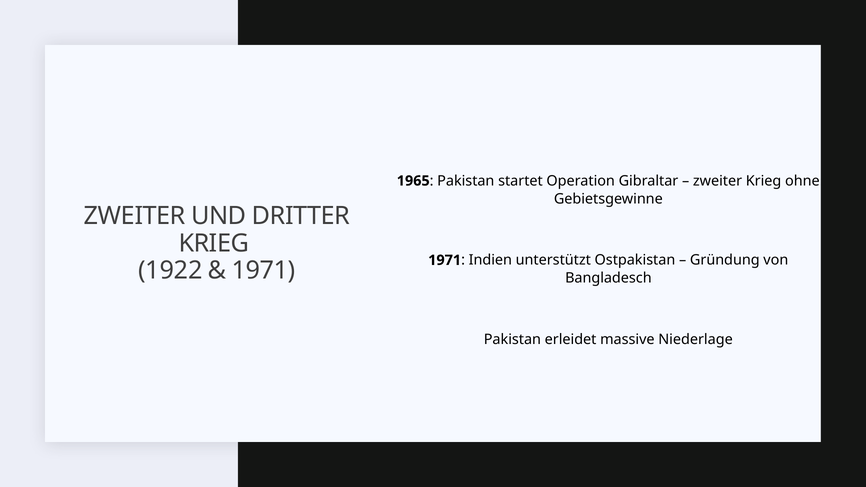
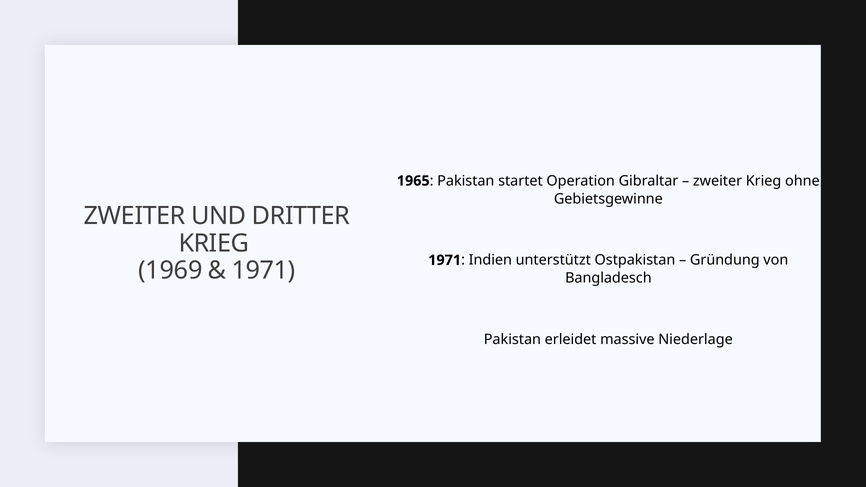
1922: 1922 -> 1969 (170, 271)
